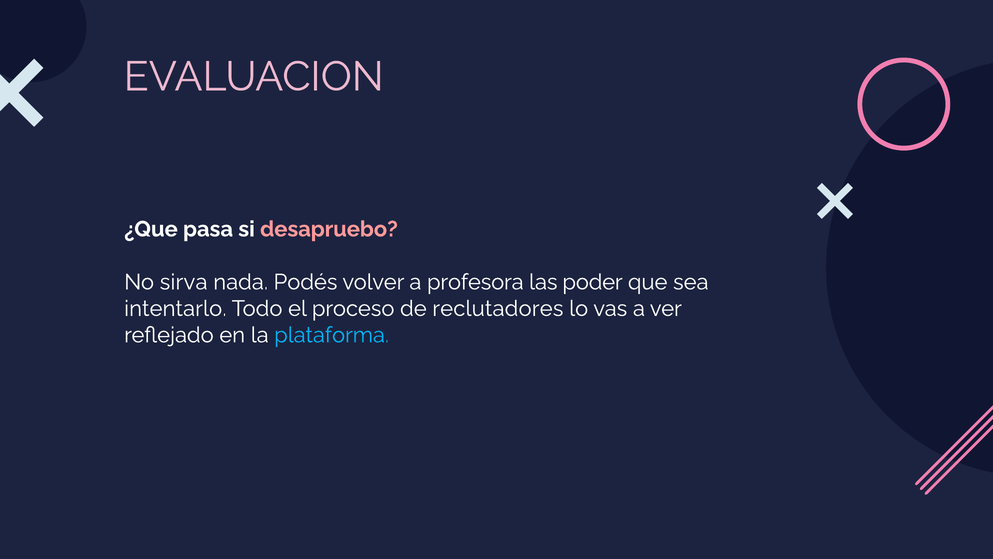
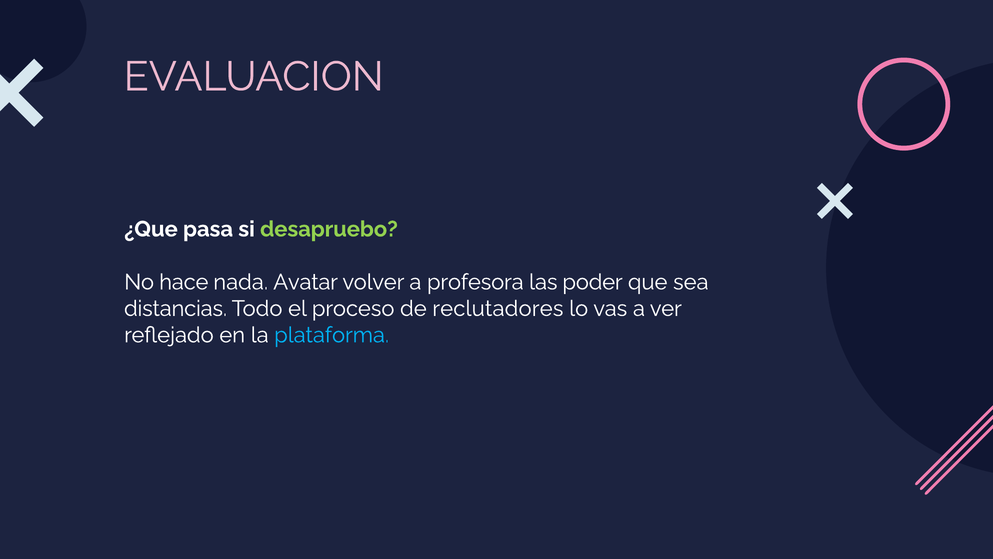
desapruebo colour: pink -> light green (329, 229)
sirva: sirva -> hace (184, 282)
Podés: Podés -> Avatar (306, 282)
intentarlo: intentarlo -> distancias (176, 308)
